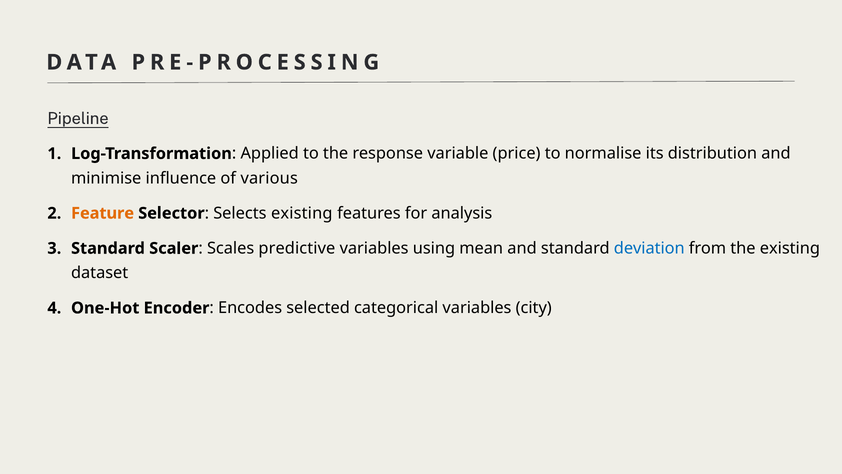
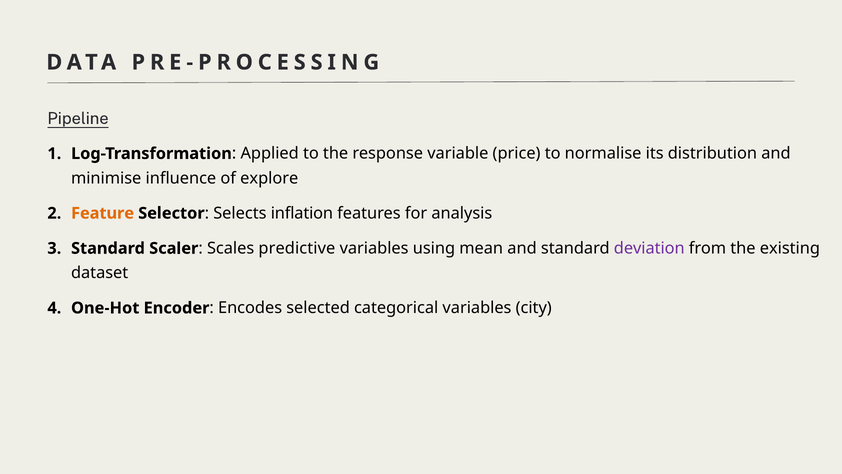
various: various -> explore (269, 178)
Selects existing: existing -> inflation (302, 213)
deviation colour: blue -> purple (649, 248)
